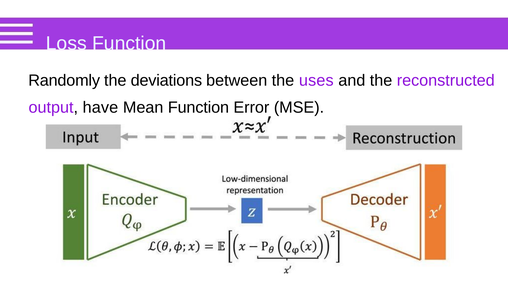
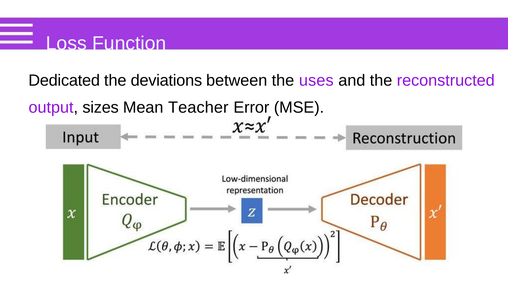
Randomly: Randomly -> Dedicated (64, 80)
have: have -> sizes (101, 107)
Mean Function: Function -> Teacher (198, 107)
